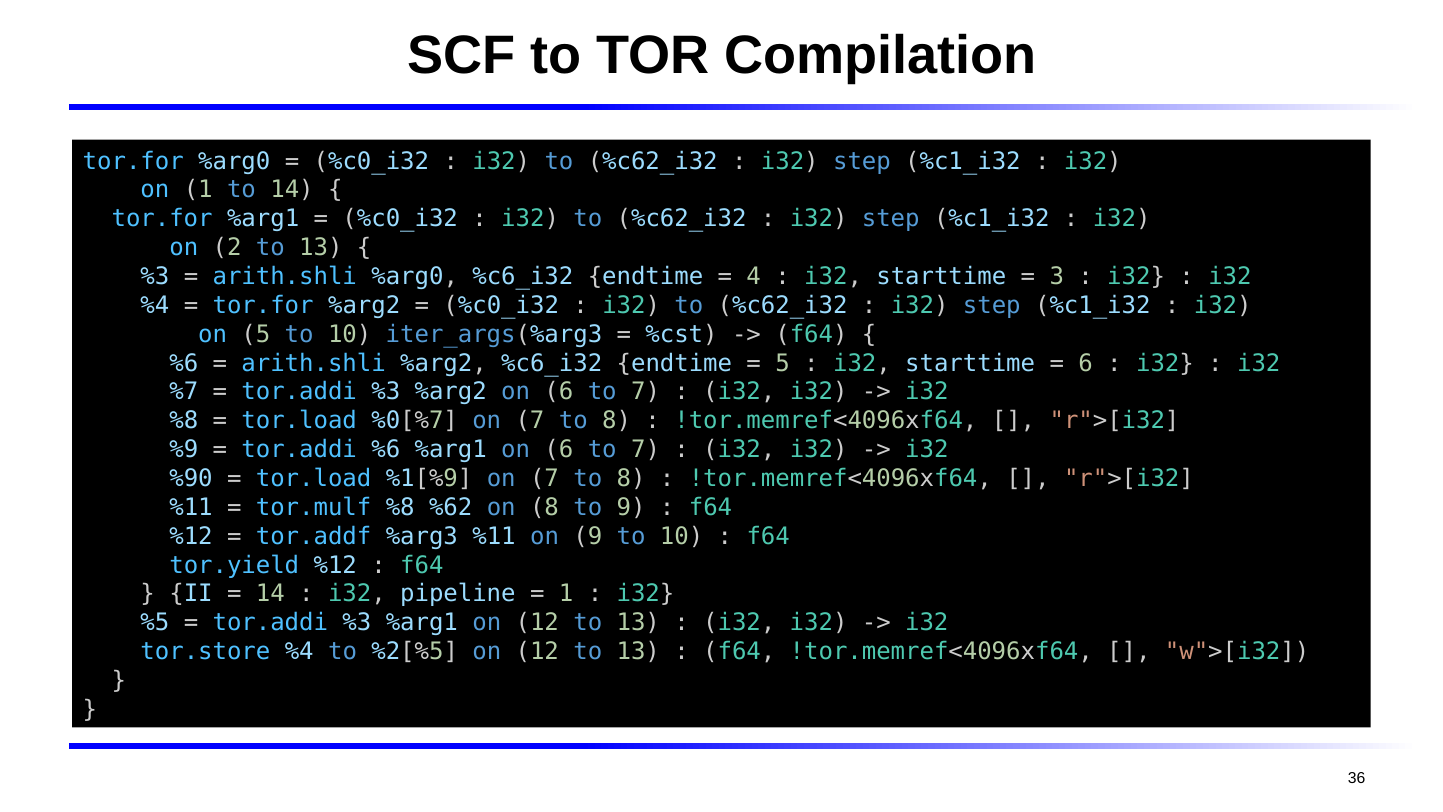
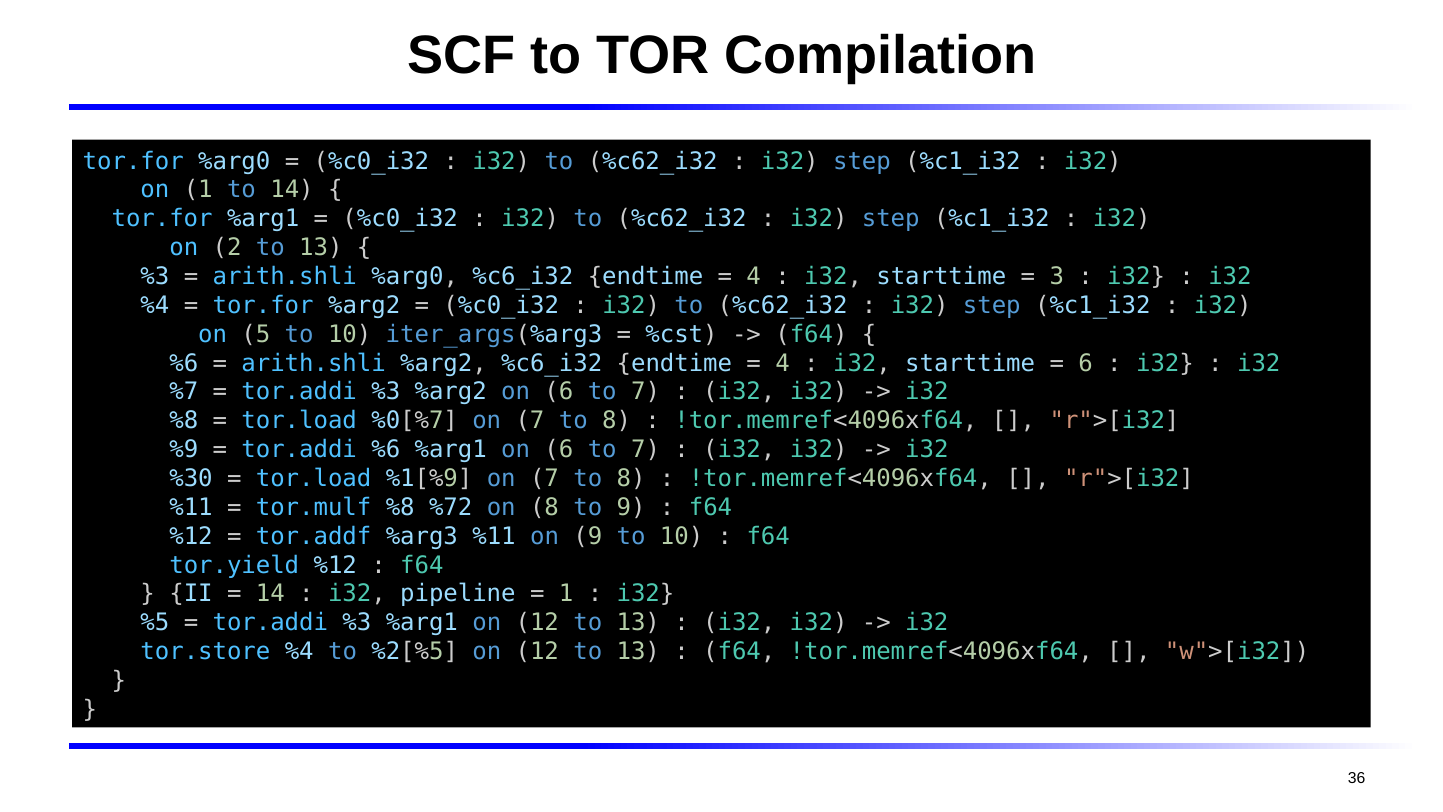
5: 5 -> 4 (783, 363)
%90: %90 -> %30 (191, 478)
%62: %62 -> %72 (451, 507)
